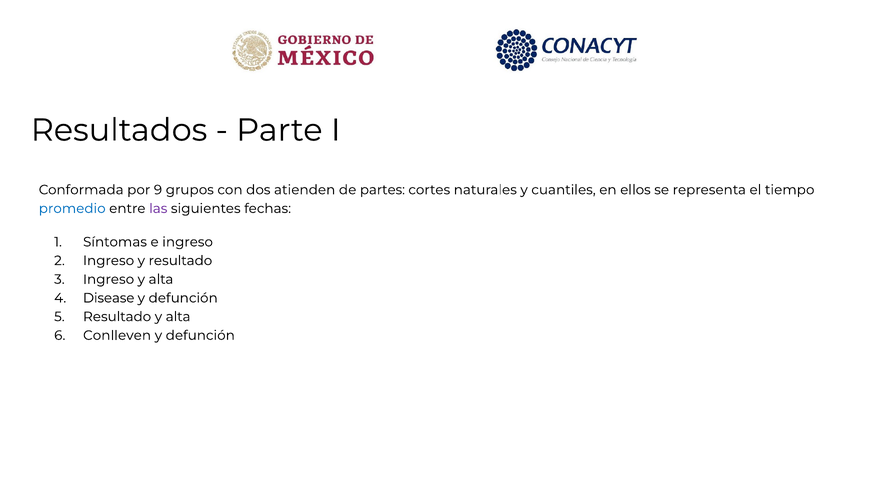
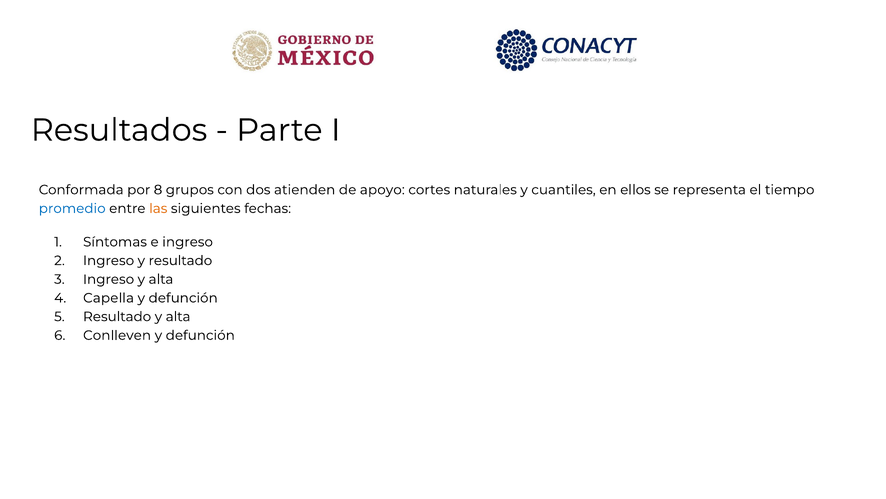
9: 9 -> 8 (158, 190)
partes: partes -> apoyo (382, 190)
las colour: purple -> orange (158, 208)
Disease: Disease -> Capella (109, 298)
